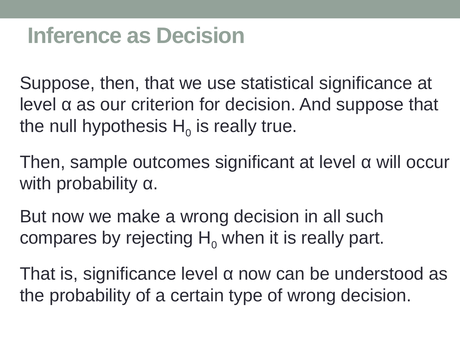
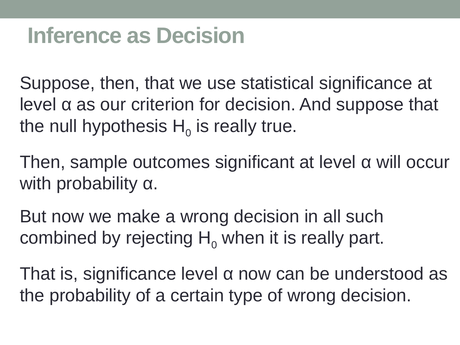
compares: compares -> combined (58, 238)
